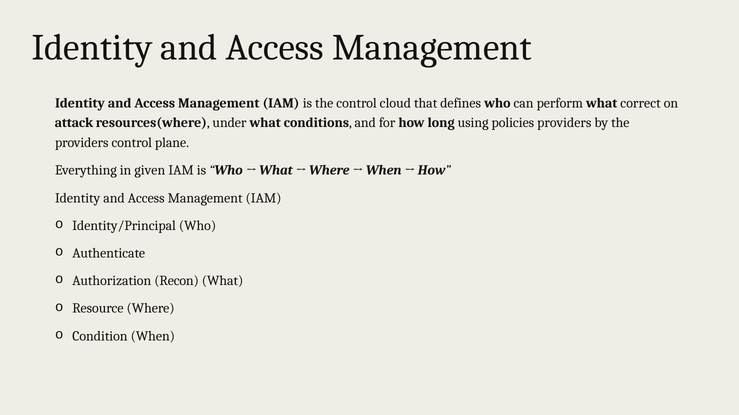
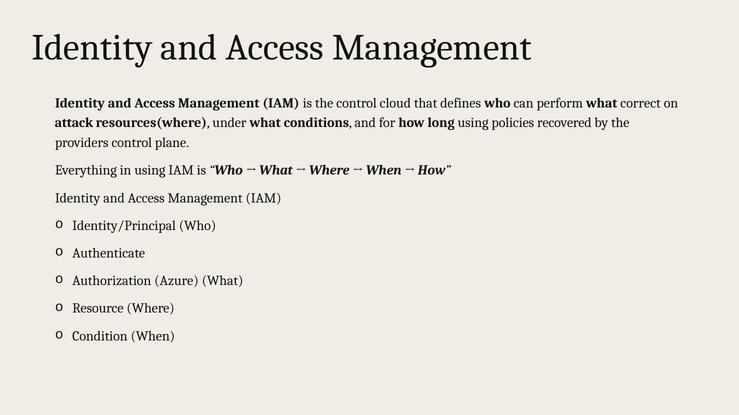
policies providers: providers -> recovered (564, 123)
in given: given -> using (150, 171)
Recon: Recon -> Azure (176, 281)
